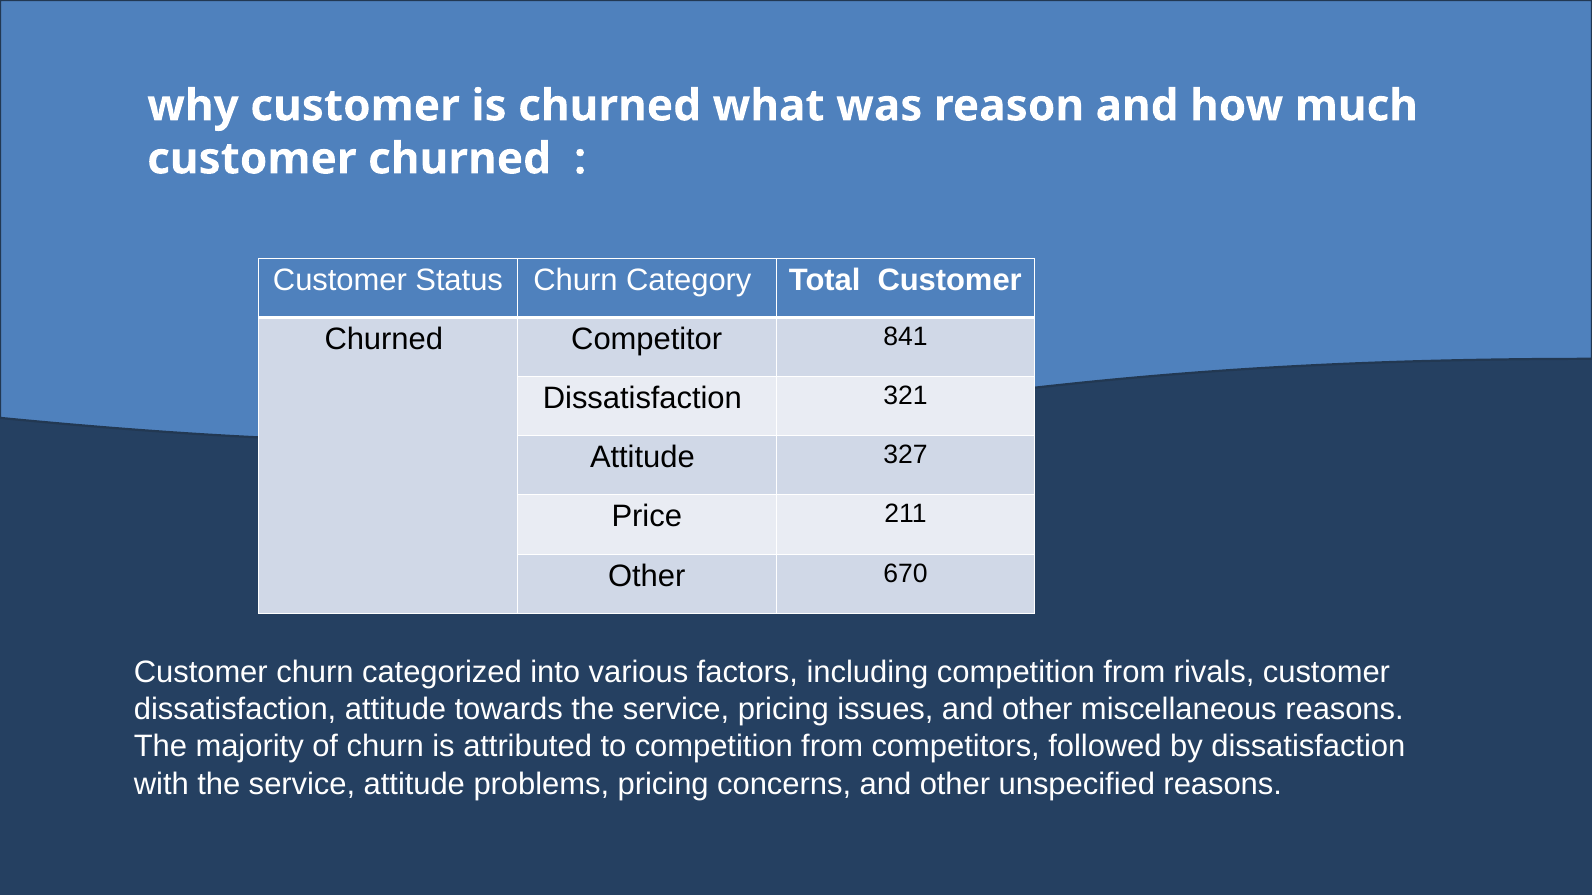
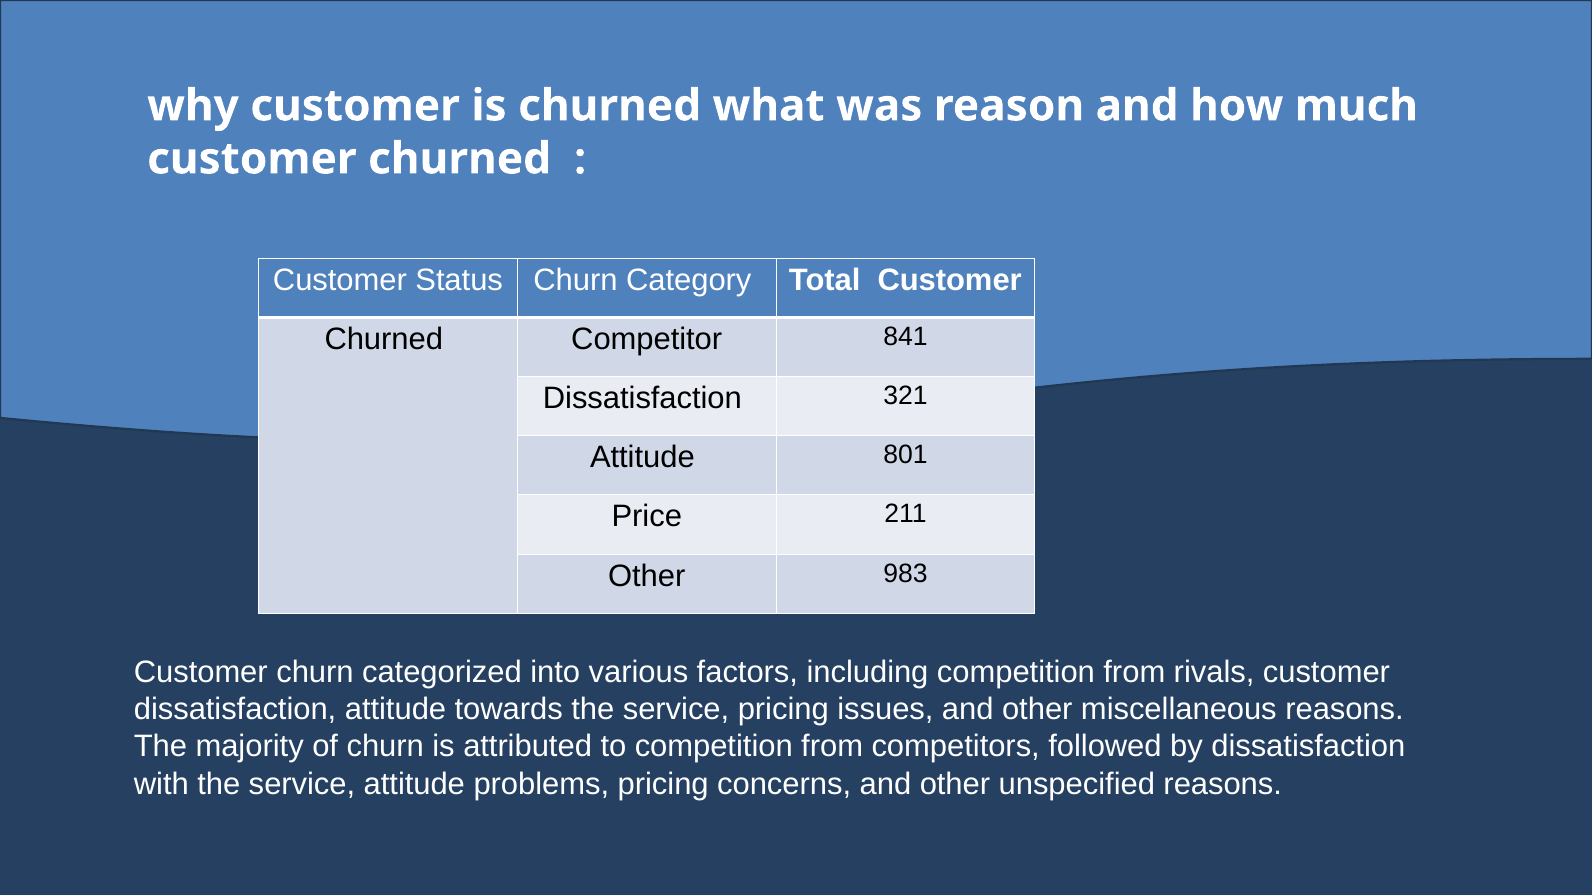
327: 327 -> 801 (905, 455)
670: 670 -> 983 (905, 574)
